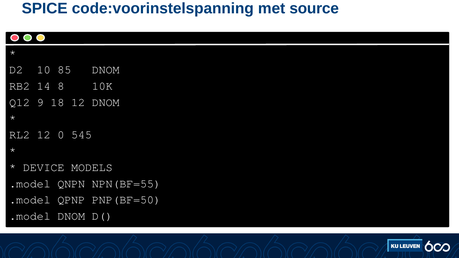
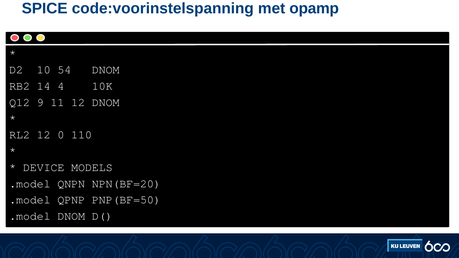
source: source -> opamp (314, 8)
85: 85 -> 54 (64, 70)
8: 8 -> 4 (61, 86)
18: 18 -> 11 (57, 102)
545: 545 -> 110 (82, 135)
NPN(BF=55: NPN(BF=55 -> NPN(BF=20 (126, 184)
